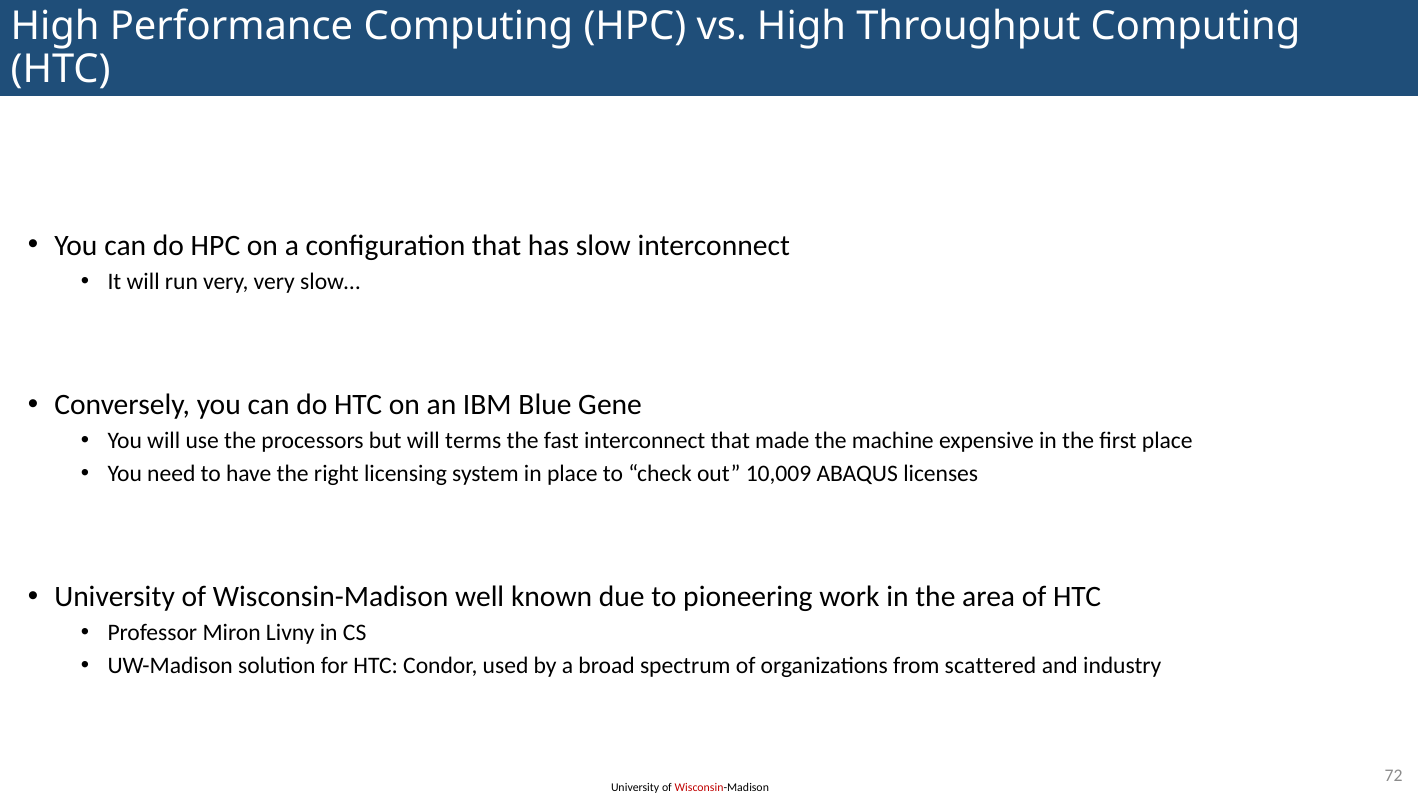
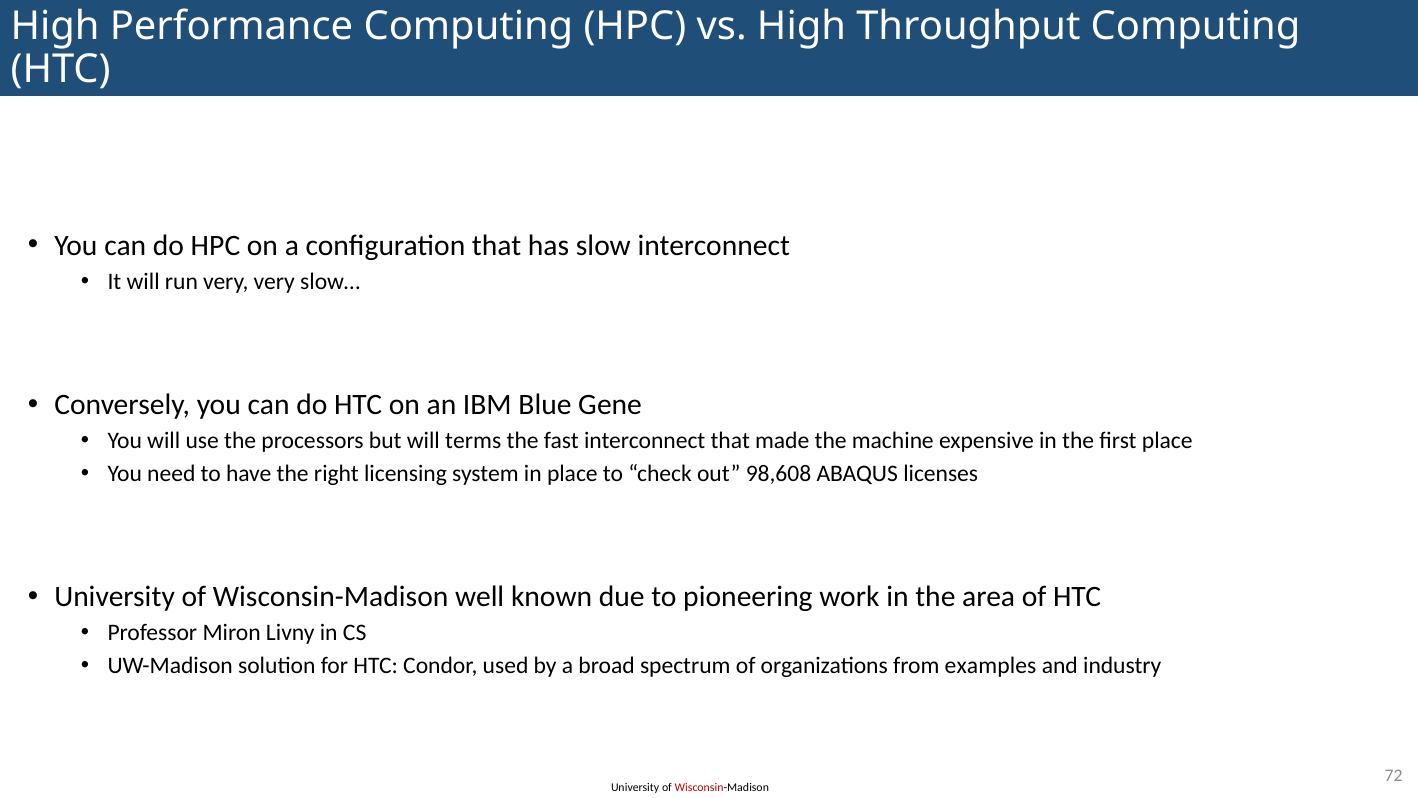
10,009: 10,009 -> 98,608 (779, 473)
scattered: scattered -> examples (991, 665)
